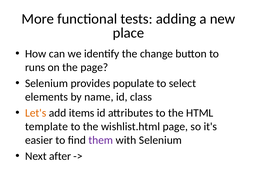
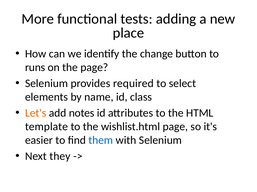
populate: populate -> required (133, 84)
items: items -> notes (82, 113)
them colour: purple -> blue (101, 141)
after: after -> they (60, 157)
